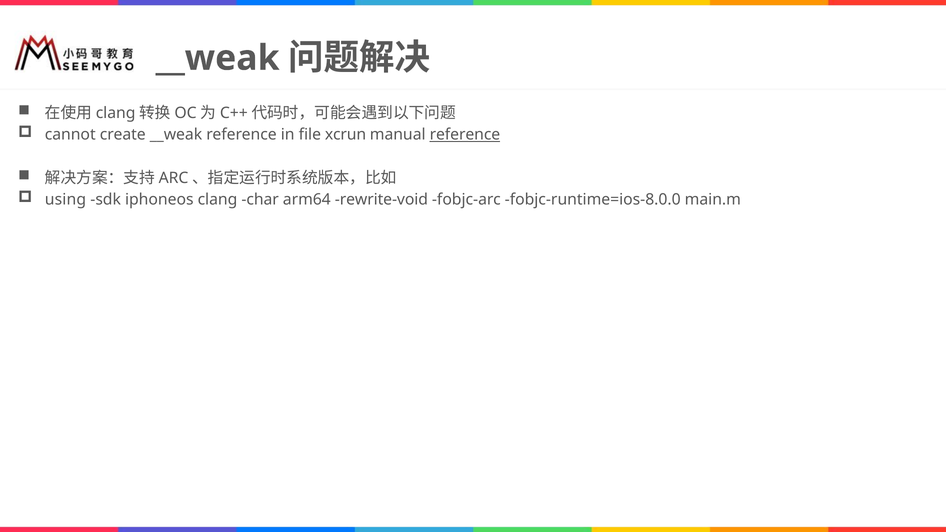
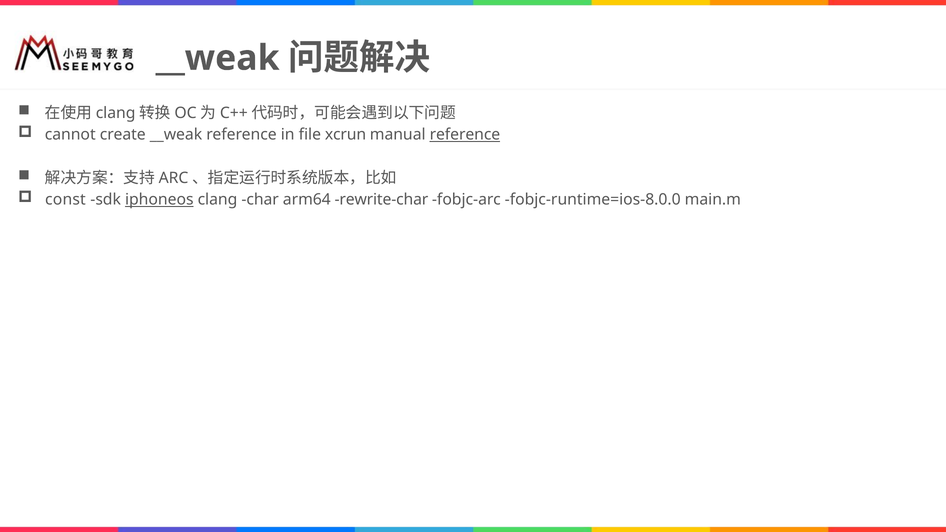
using: using -> const (65, 200)
iphoneos underline: none -> present (159, 200)
rewrite-void: rewrite-void -> rewrite-char (381, 200)
